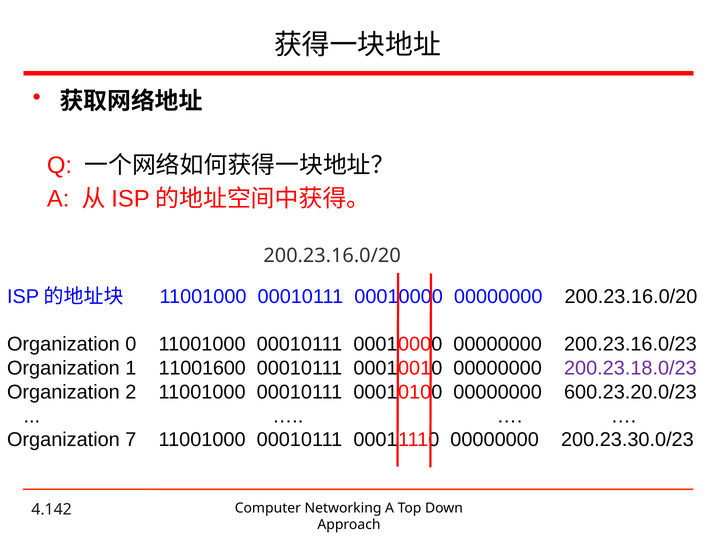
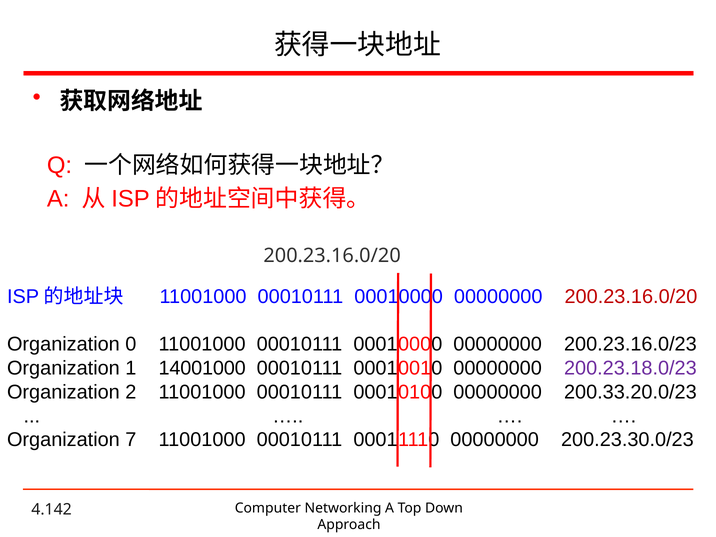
200.23.16.0/20 colour: black -> red (631, 297)
11001600: 11001600 -> 14001000 (202, 368)
600.23.20.0/23: 600.23.20.0/23 -> 200.33.20.0/23 (630, 392)
